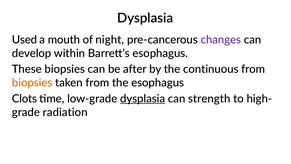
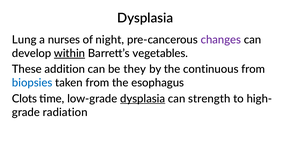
Used: Used -> Lung (24, 40)
mouth: mouth -> nurses (64, 40)
within underline: none -> present (70, 53)
Barrett’s esophagus: esophagus -> vegetables (160, 53)
These biopsies: biopsies -> addition (65, 69)
after: after -> they (135, 69)
biopsies colour: orange -> blue (32, 83)
